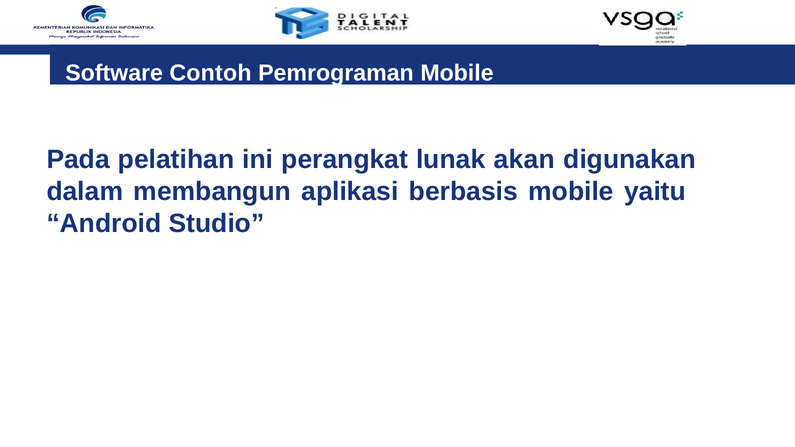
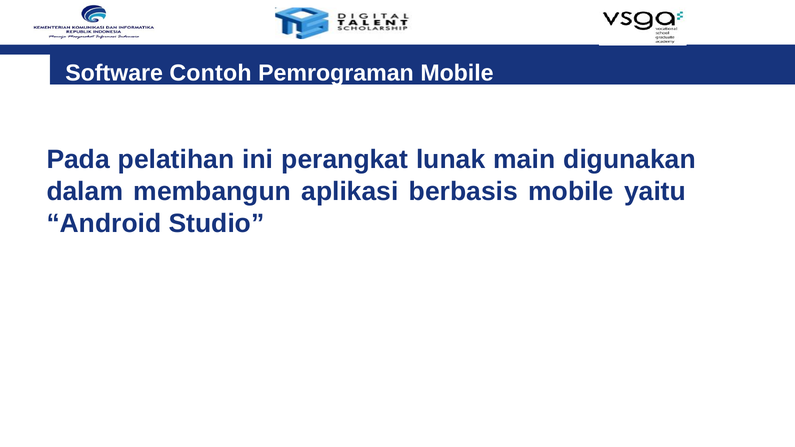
akan: akan -> main (524, 160)
